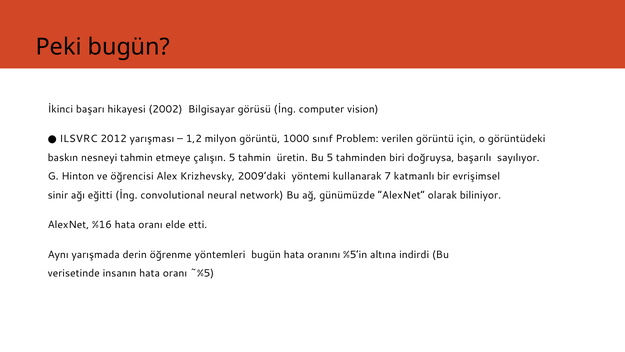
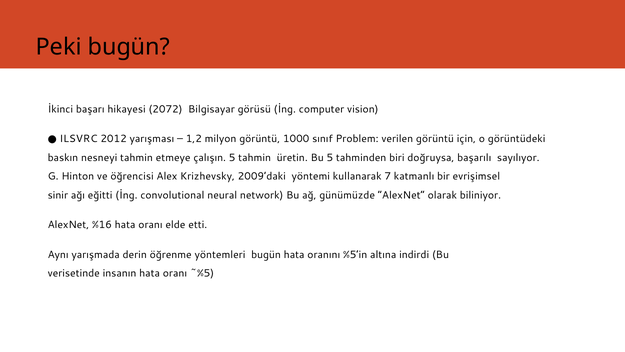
2002: 2002 -> 2072 (166, 109)
